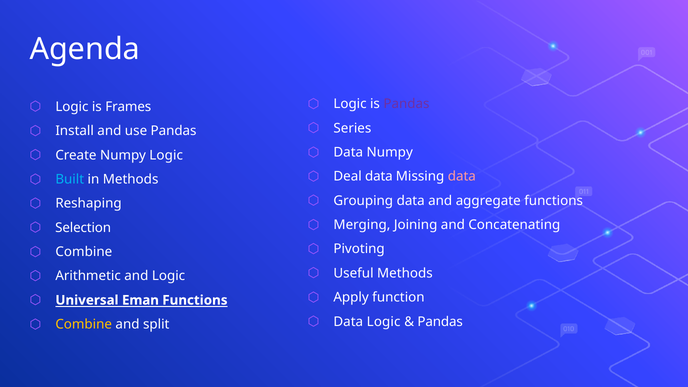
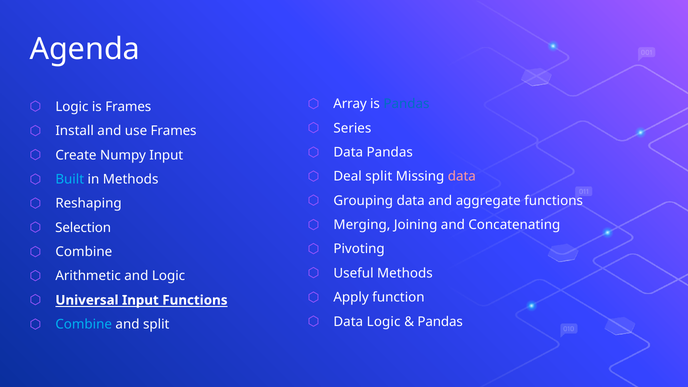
Logic: Logic -> Array (350, 104)
Pandas colour: purple -> blue (406, 104)
use Pandas: Pandas -> Frames (174, 131)
Data Numpy: Numpy -> Pandas (390, 152)
Numpy Logic: Logic -> Input (166, 155)
Deal data: data -> split (379, 177)
Universal Eman: Eman -> Input (140, 300)
Combine colour: yellow -> light blue (84, 324)
